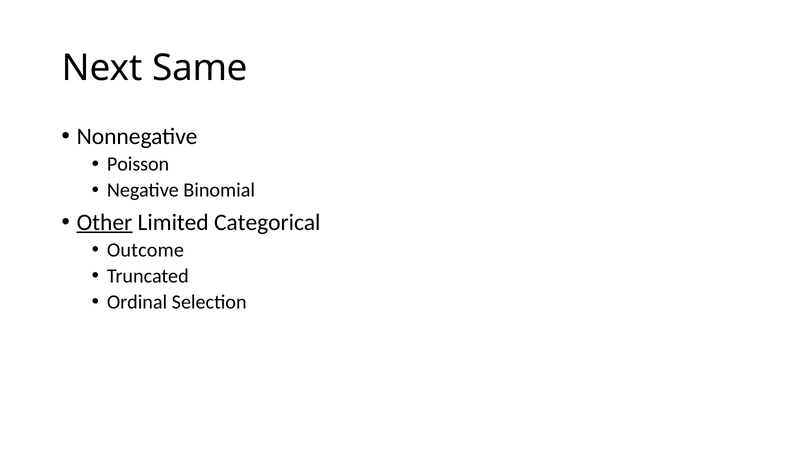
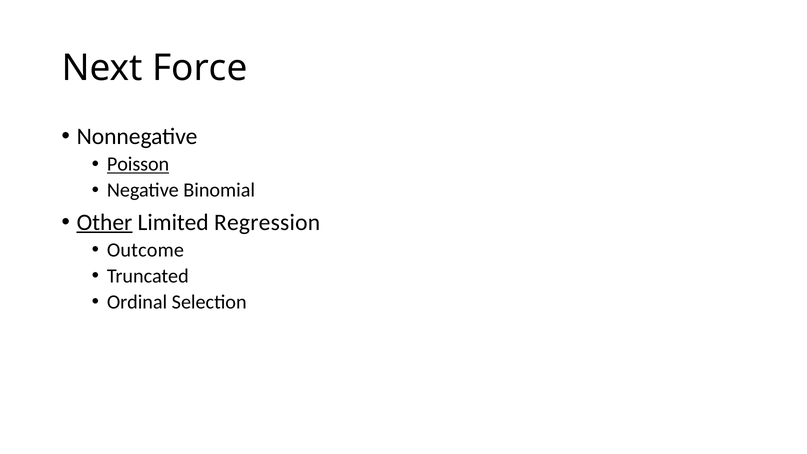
Same: Same -> Force (200, 68)
Poisson underline: none -> present (138, 164)
Categorical: Categorical -> Regression (267, 222)
